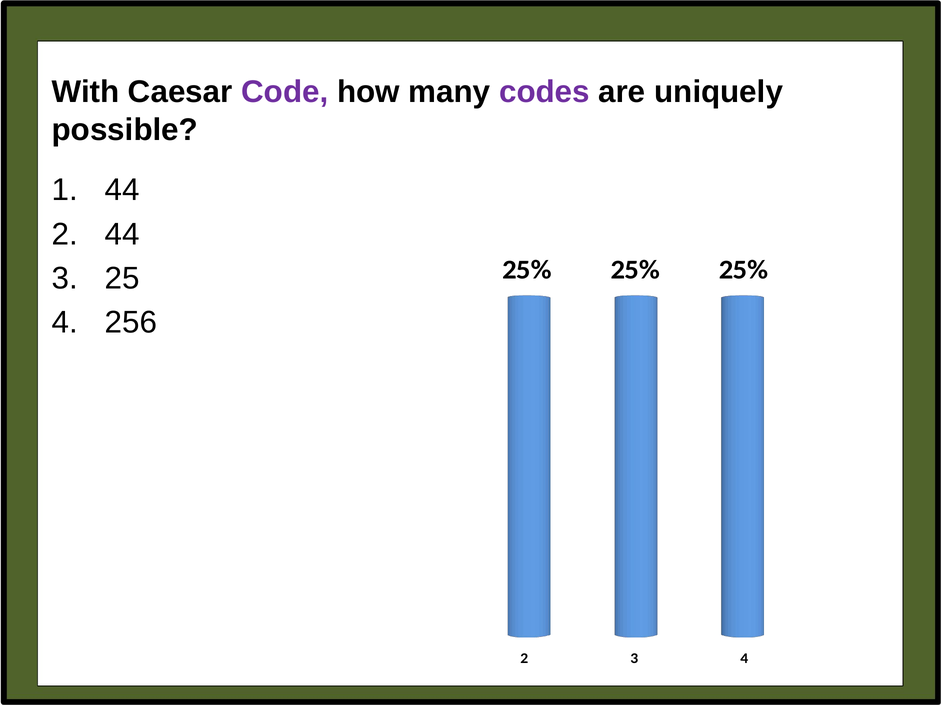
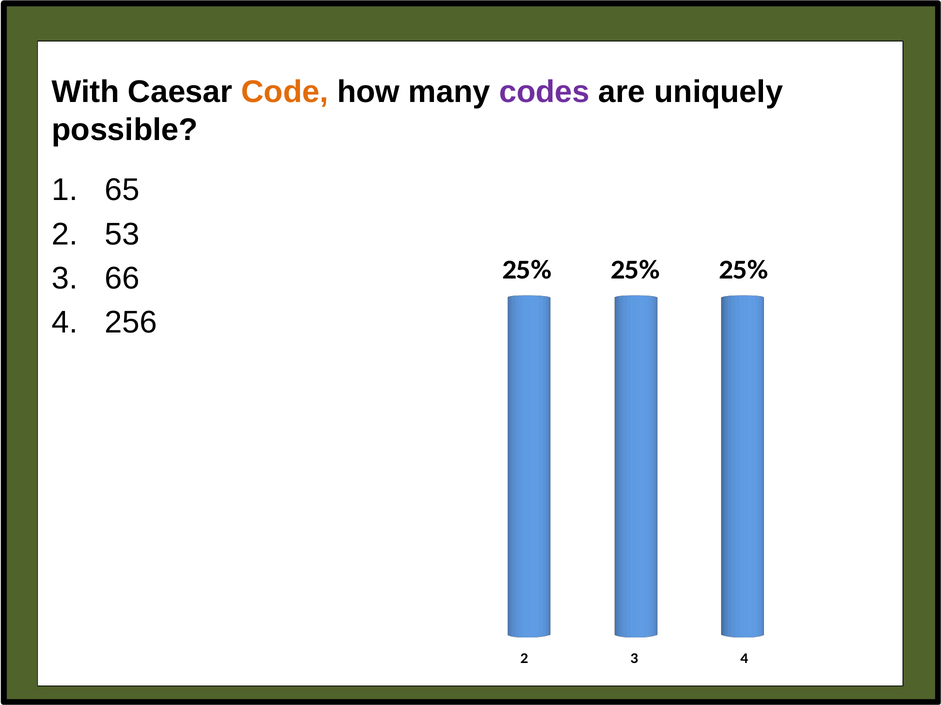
Code colour: purple -> orange (285, 92)
44: 44 -> 65 (122, 190)
44: 44 -> 53 (122, 234)
25: 25 -> 66 (122, 279)
